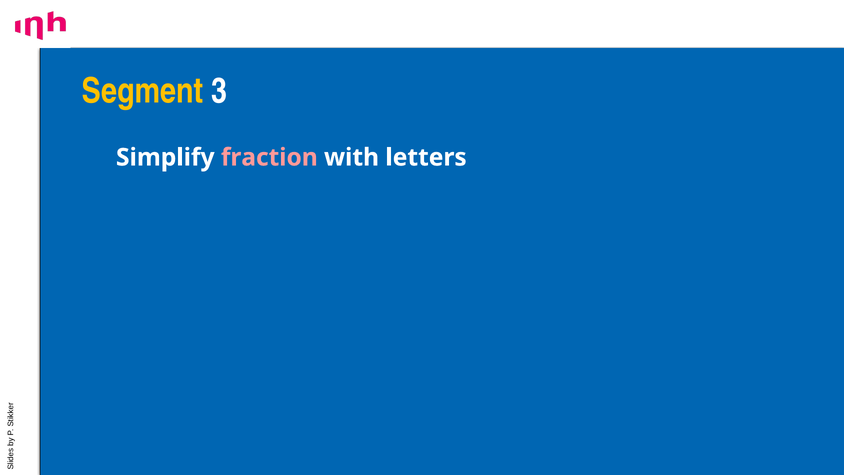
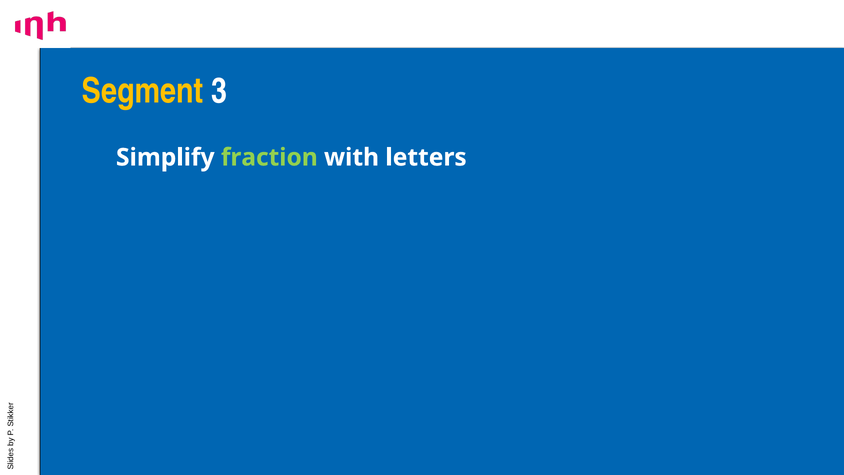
fraction colour: pink -> light green (269, 157)
